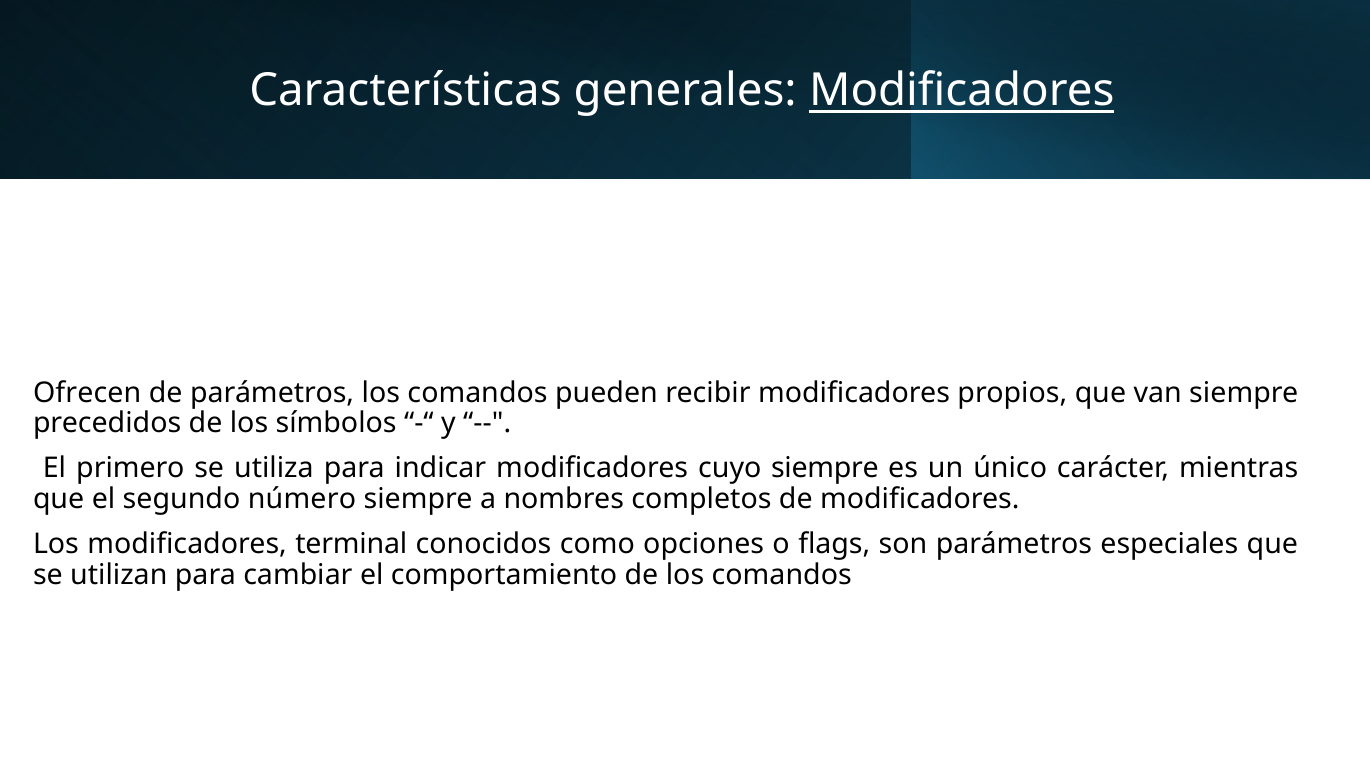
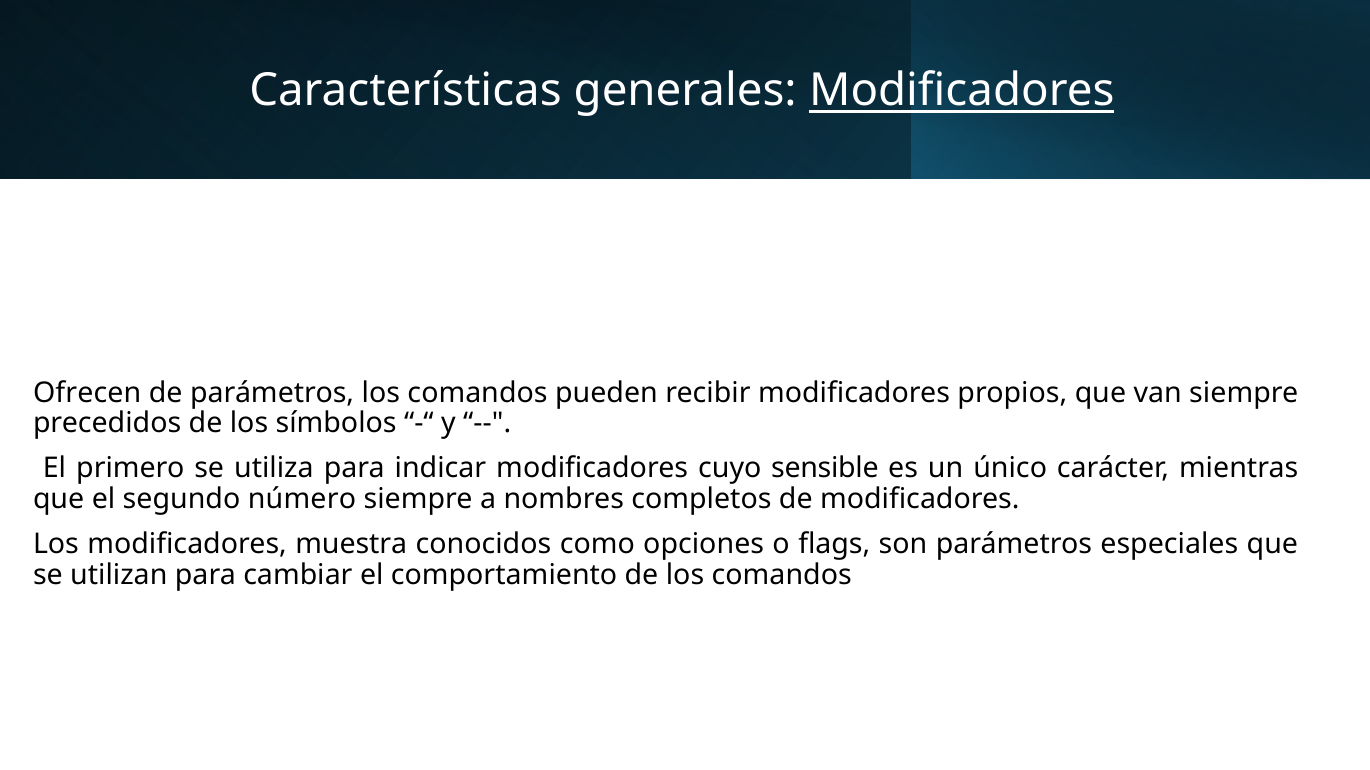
cuyo siempre: siempre -> sensible (825, 469)
terminal: terminal -> muestra (351, 545)
